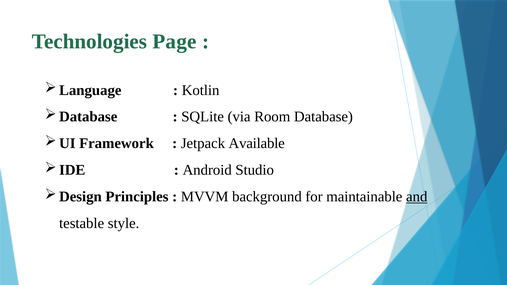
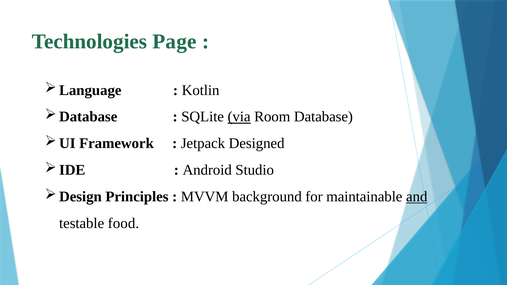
via underline: none -> present (239, 117)
Available: Available -> Designed (257, 143)
style: style -> food (123, 223)
